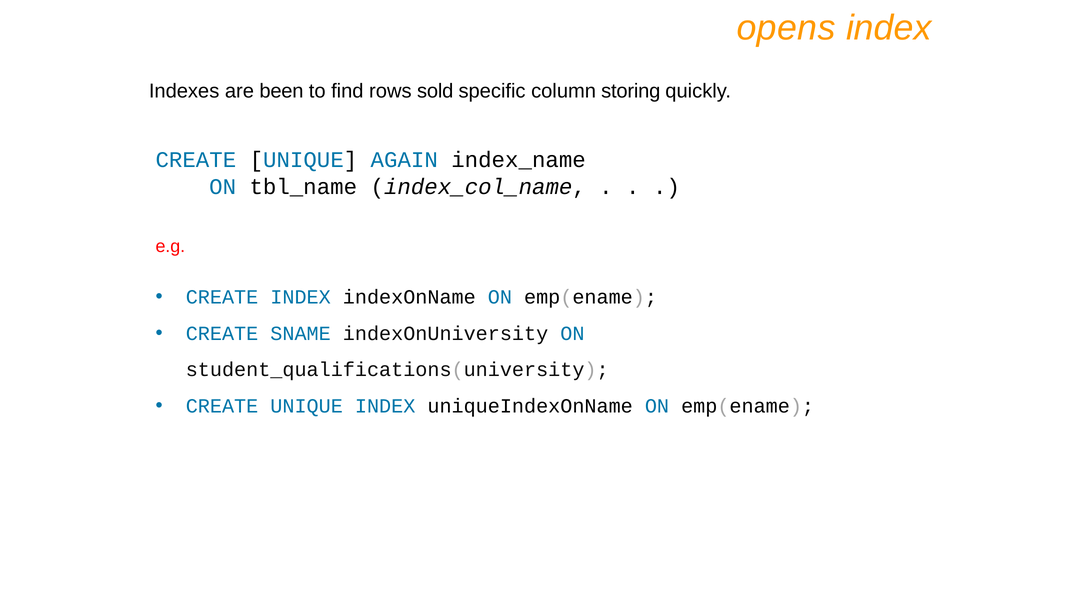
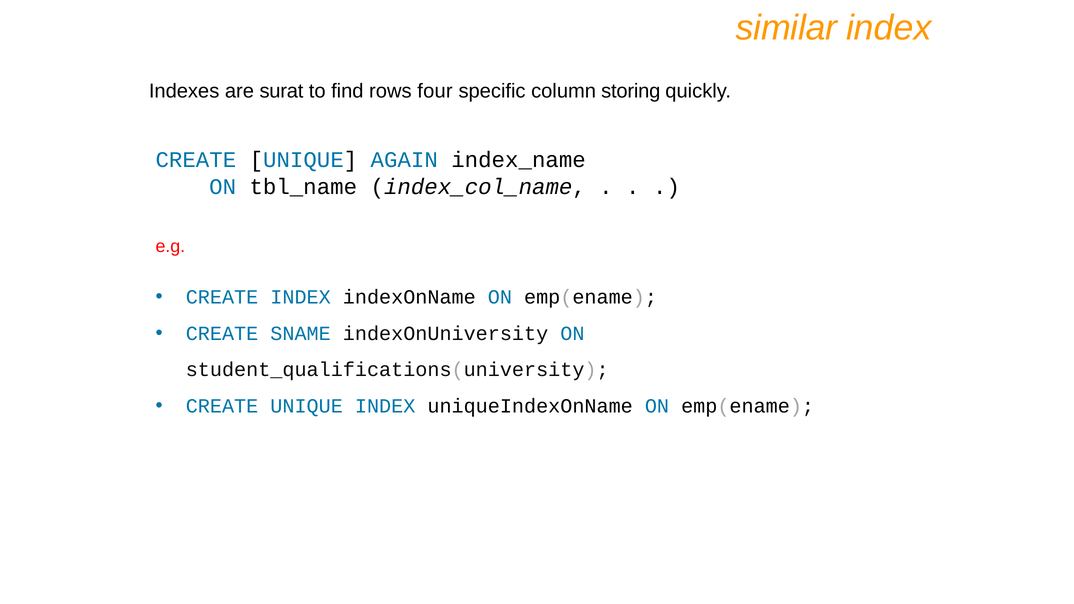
opens: opens -> similar (787, 28)
been: been -> surat (281, 91)
sold: sold -> four (435, 91)
